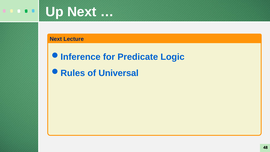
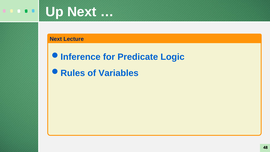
Universal: Universal -> Variables (119, 73)
